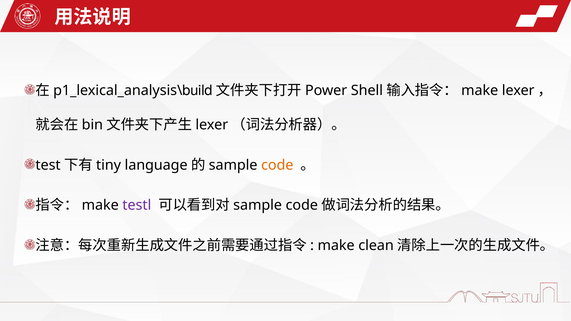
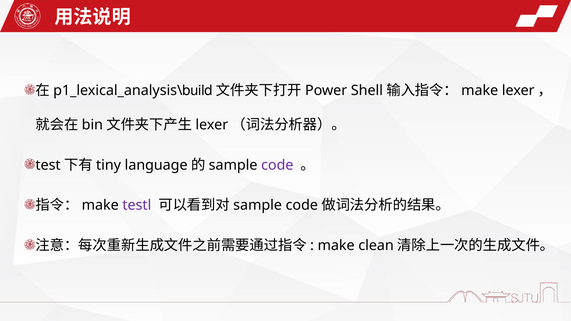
code colour: orange -> purple (277, 165)
